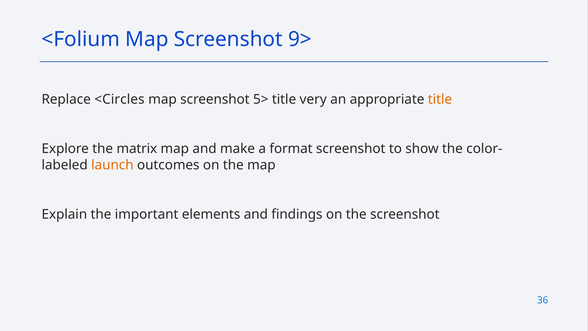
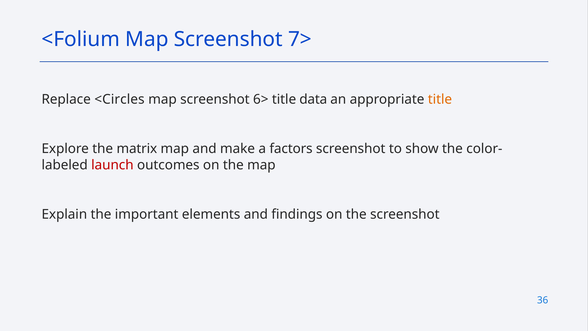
9>: 9> -> 7> (300, 39)
5>: 5> -> 6> (261, 99)
very: very -> data (313, 99)
format: format -> factors (291, 149)
launch colour: orange -> red (112, 165)
